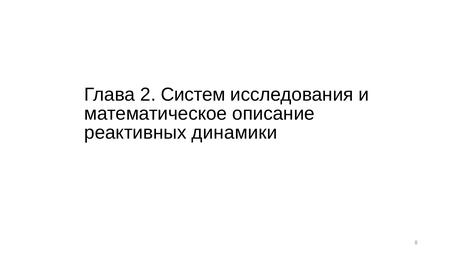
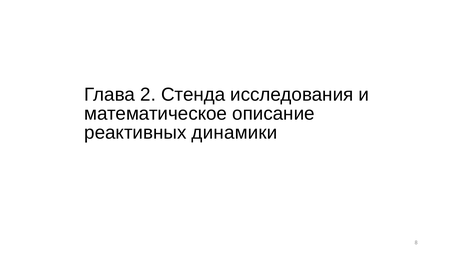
Систем: Систем -> Стенда (193, 95)
